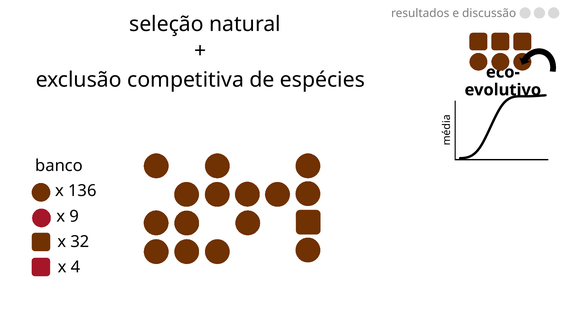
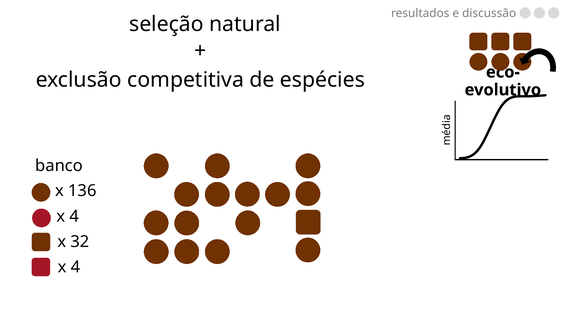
9: 9 -> 4 (74, 217)
